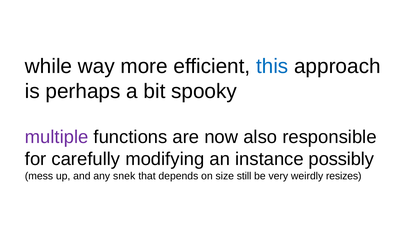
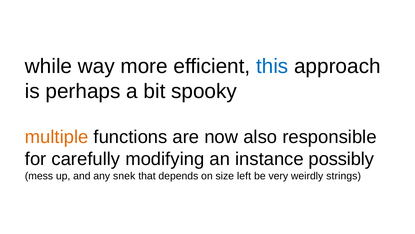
multiple colour: purple -> orange (57, 137)
still: still -> left (244, 176)
resizes: resizes -> strings (344, 176)
